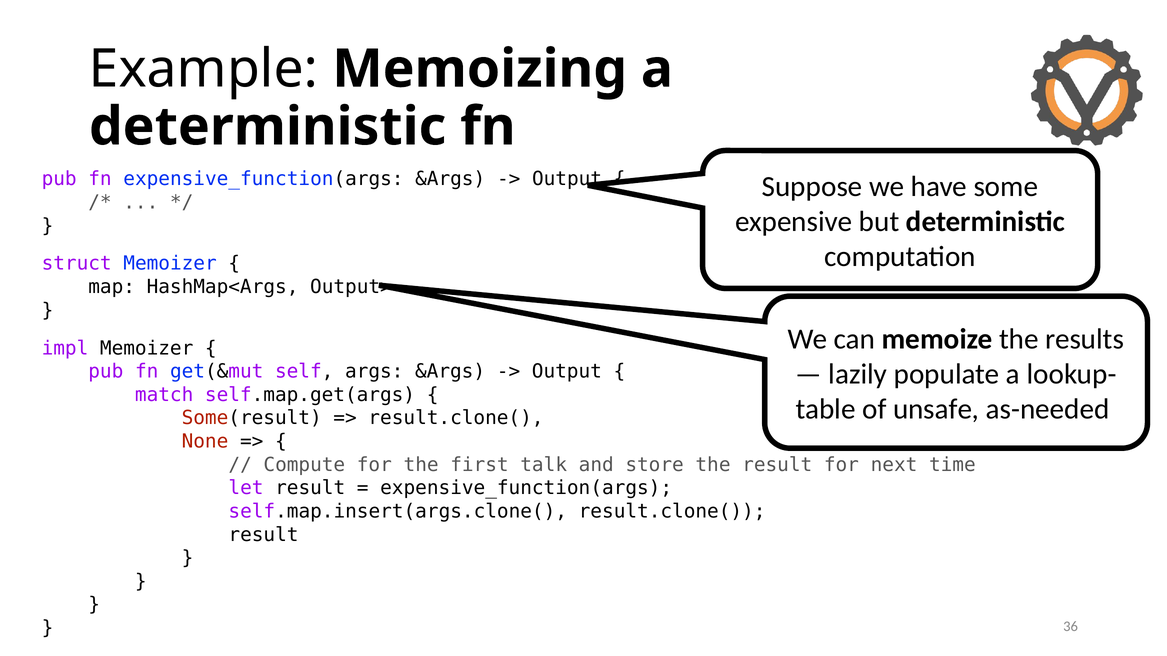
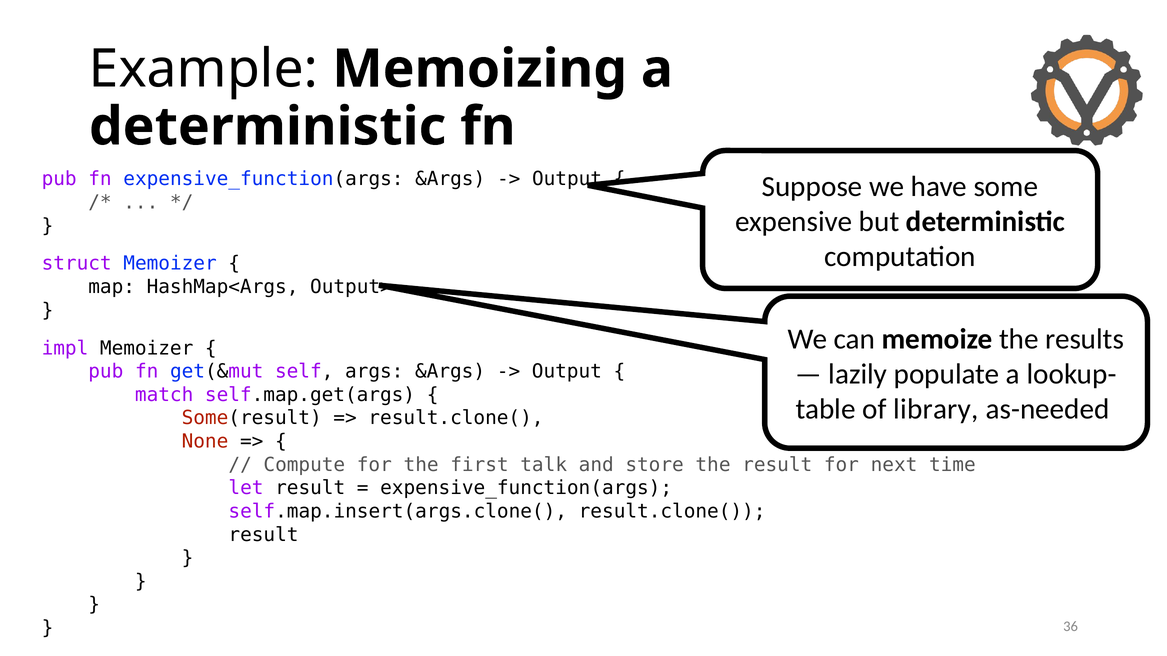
unsafe: unsafe -> library (936, 409)
